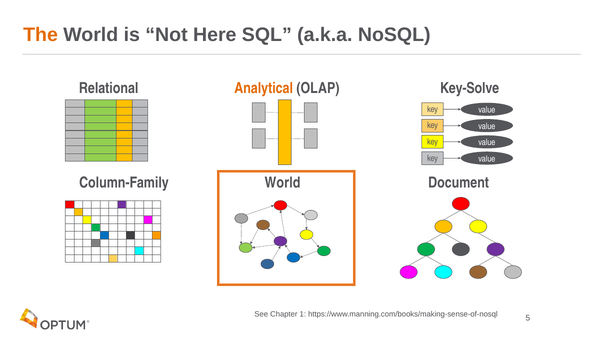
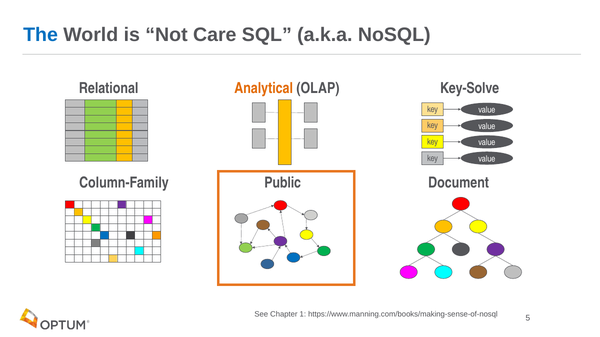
The colour: orange -> blue (41, 35)
Here: Here -> Care (215, 35)
World: World -> Public (283, 183)
